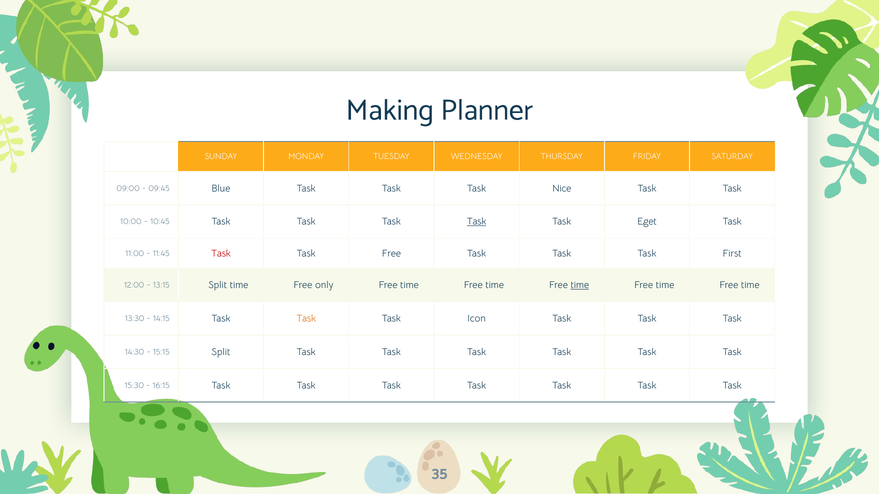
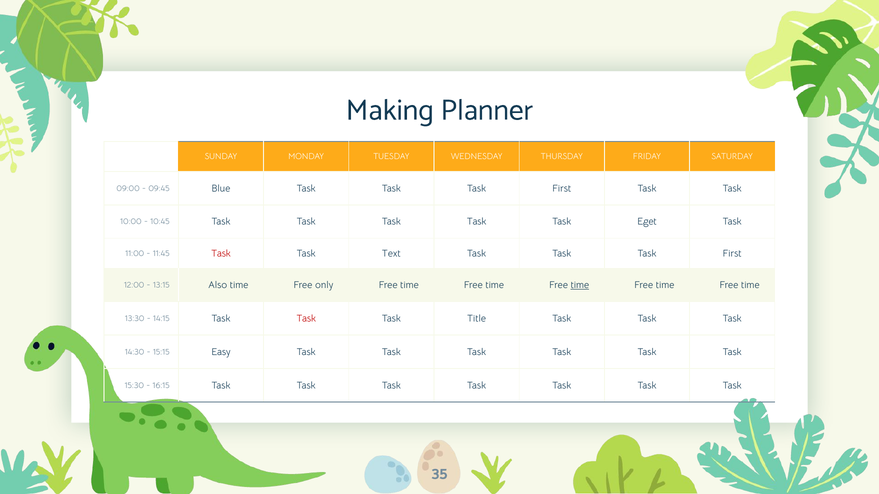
Nice: Nice -> First (562, 188)
Task underline: present -> none (477, 222)
Task Free: Free -> Text (391, 254)
Split: Split -> Also (218, 285)
Task colour: orange -> red (306, 319)
Icon: Icon -> Title (477, 319)
15:15 Split: Split -> Easy (221, 352)
